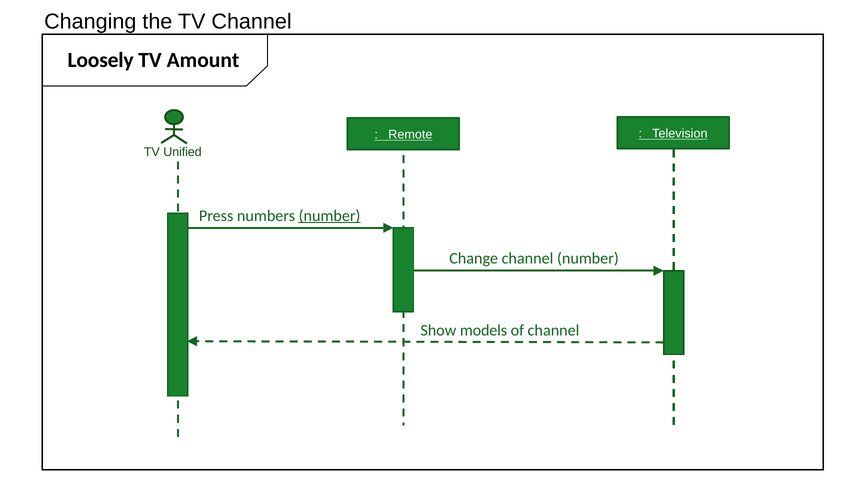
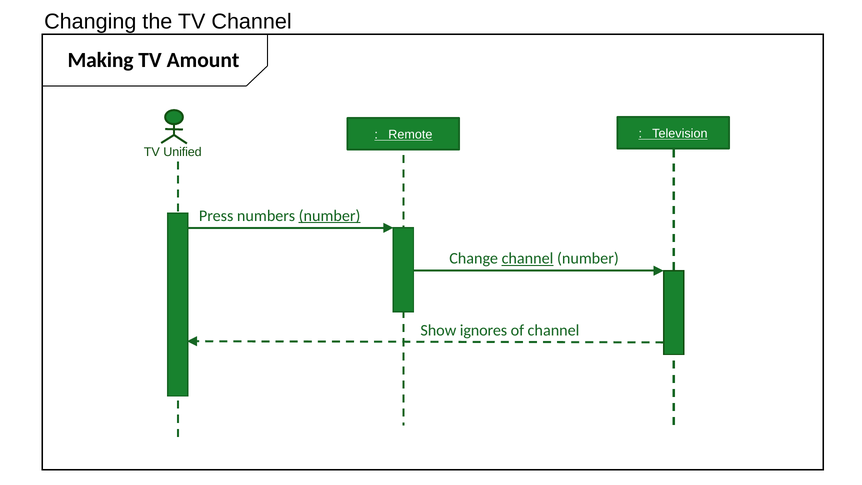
Loosely: Loosely -> Making (101, 60)
channel underline: none -> present (528, 259)
models: models -> ignores (484, 330)
